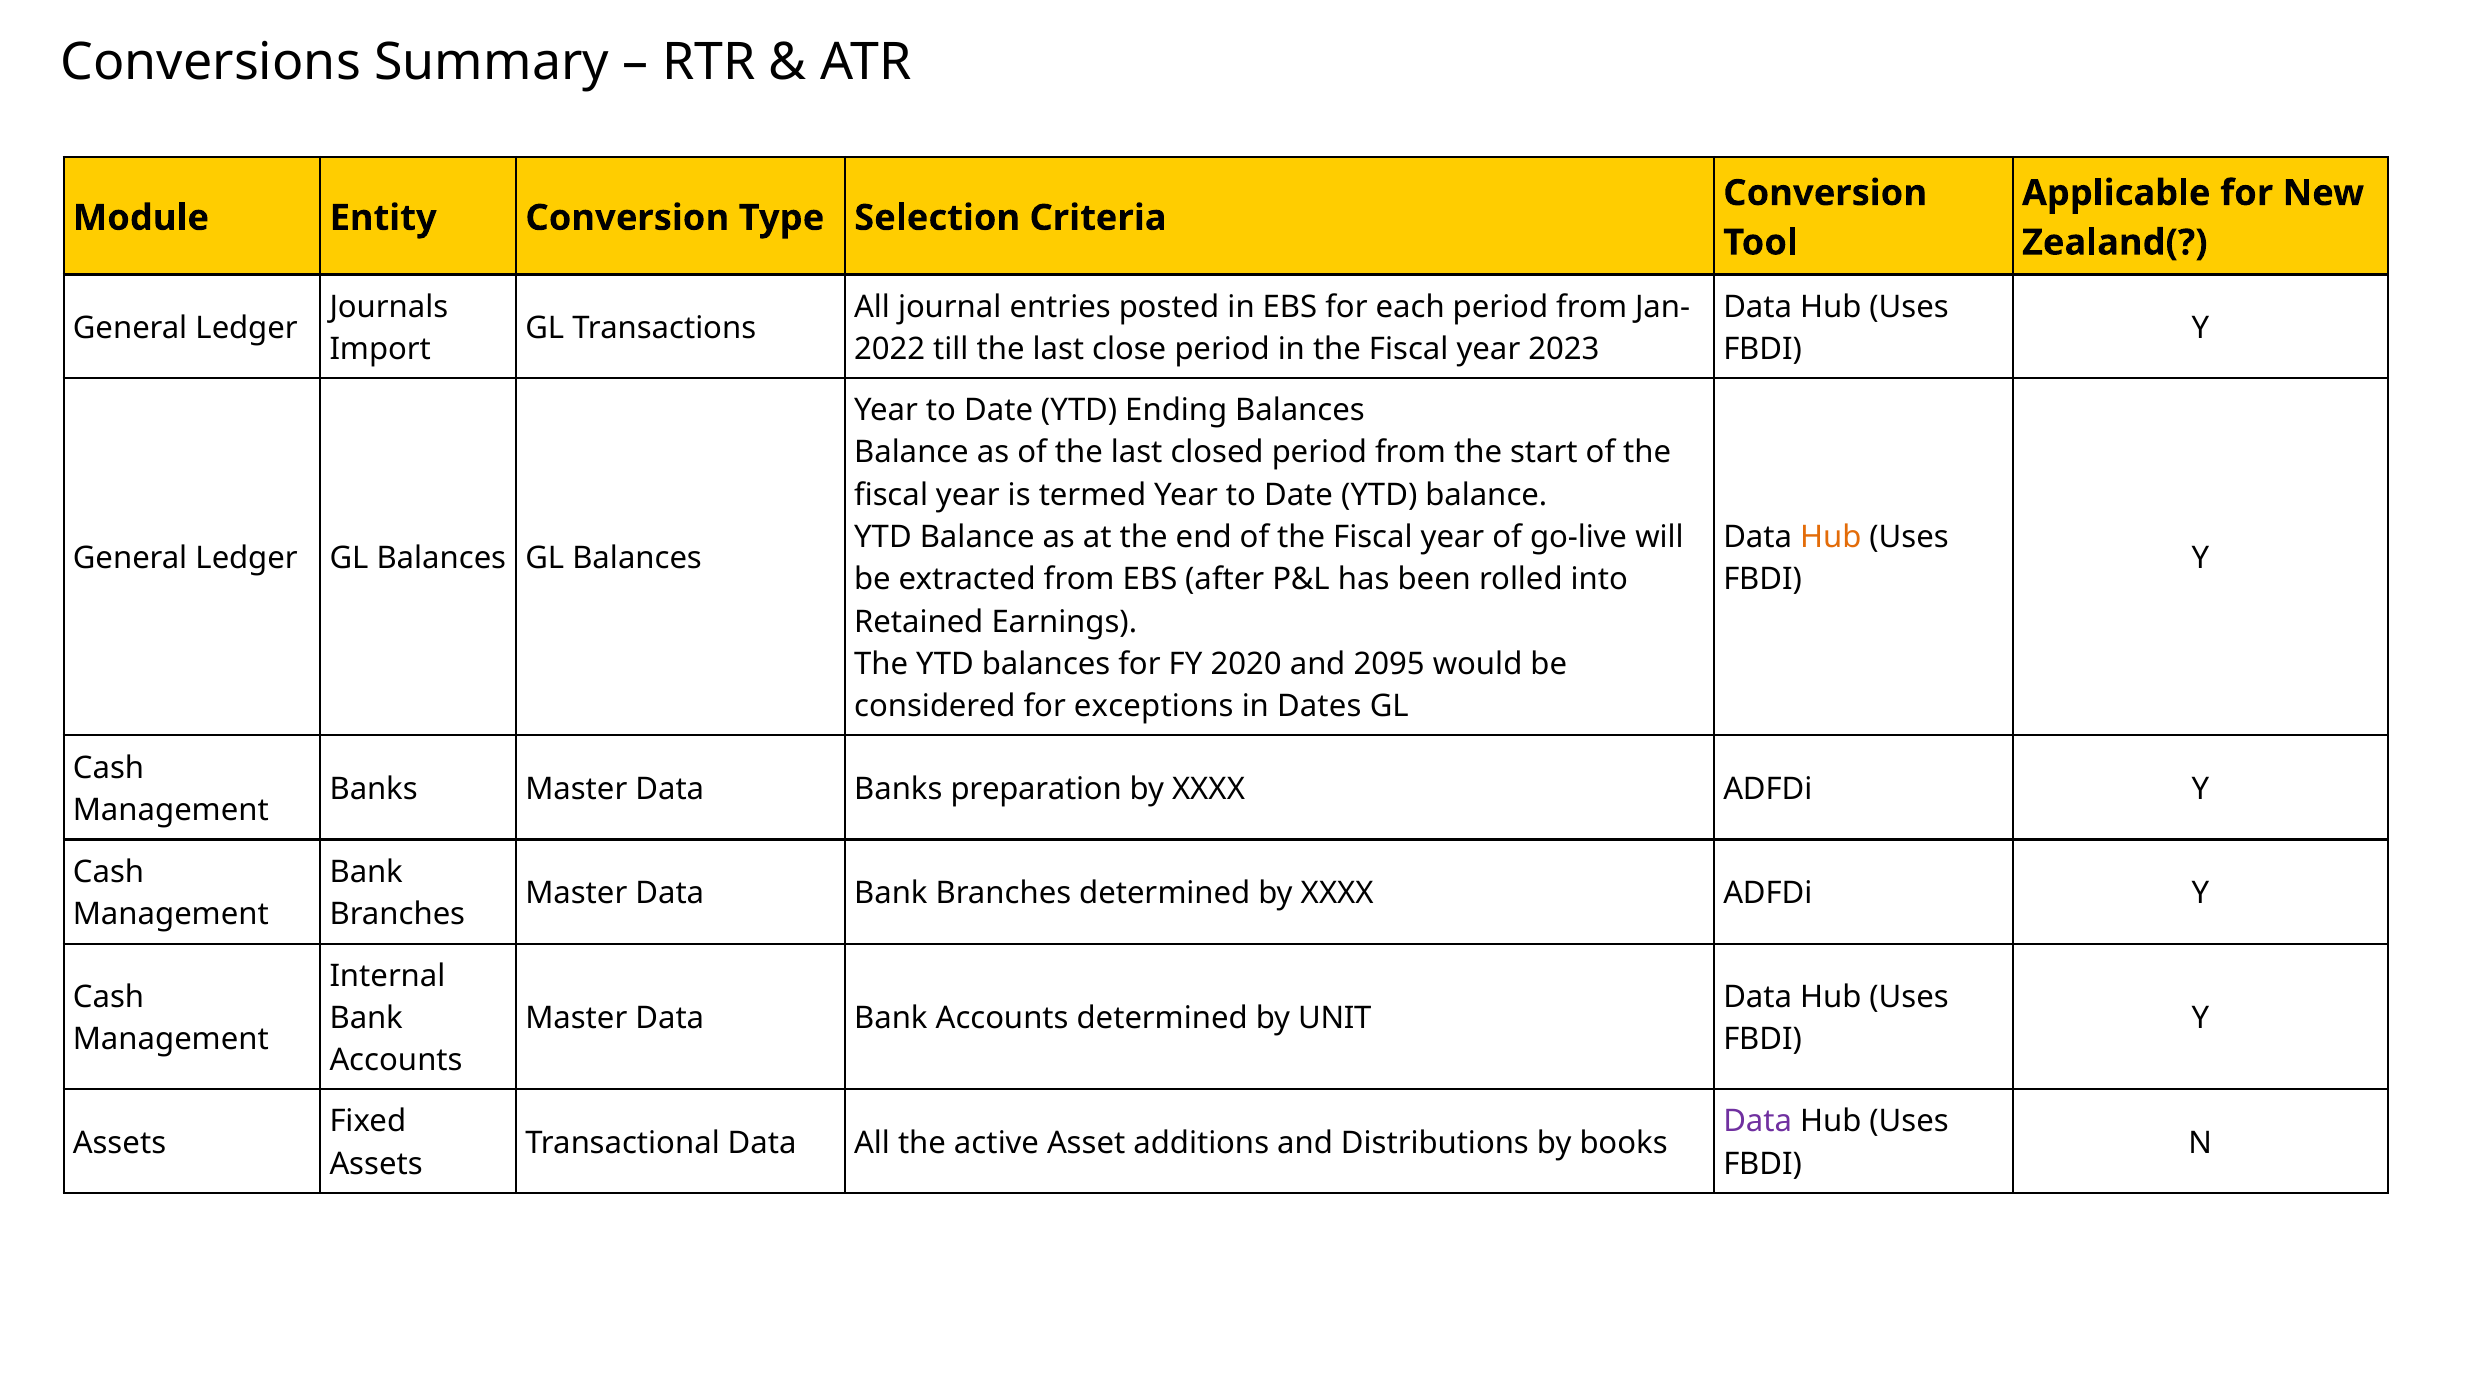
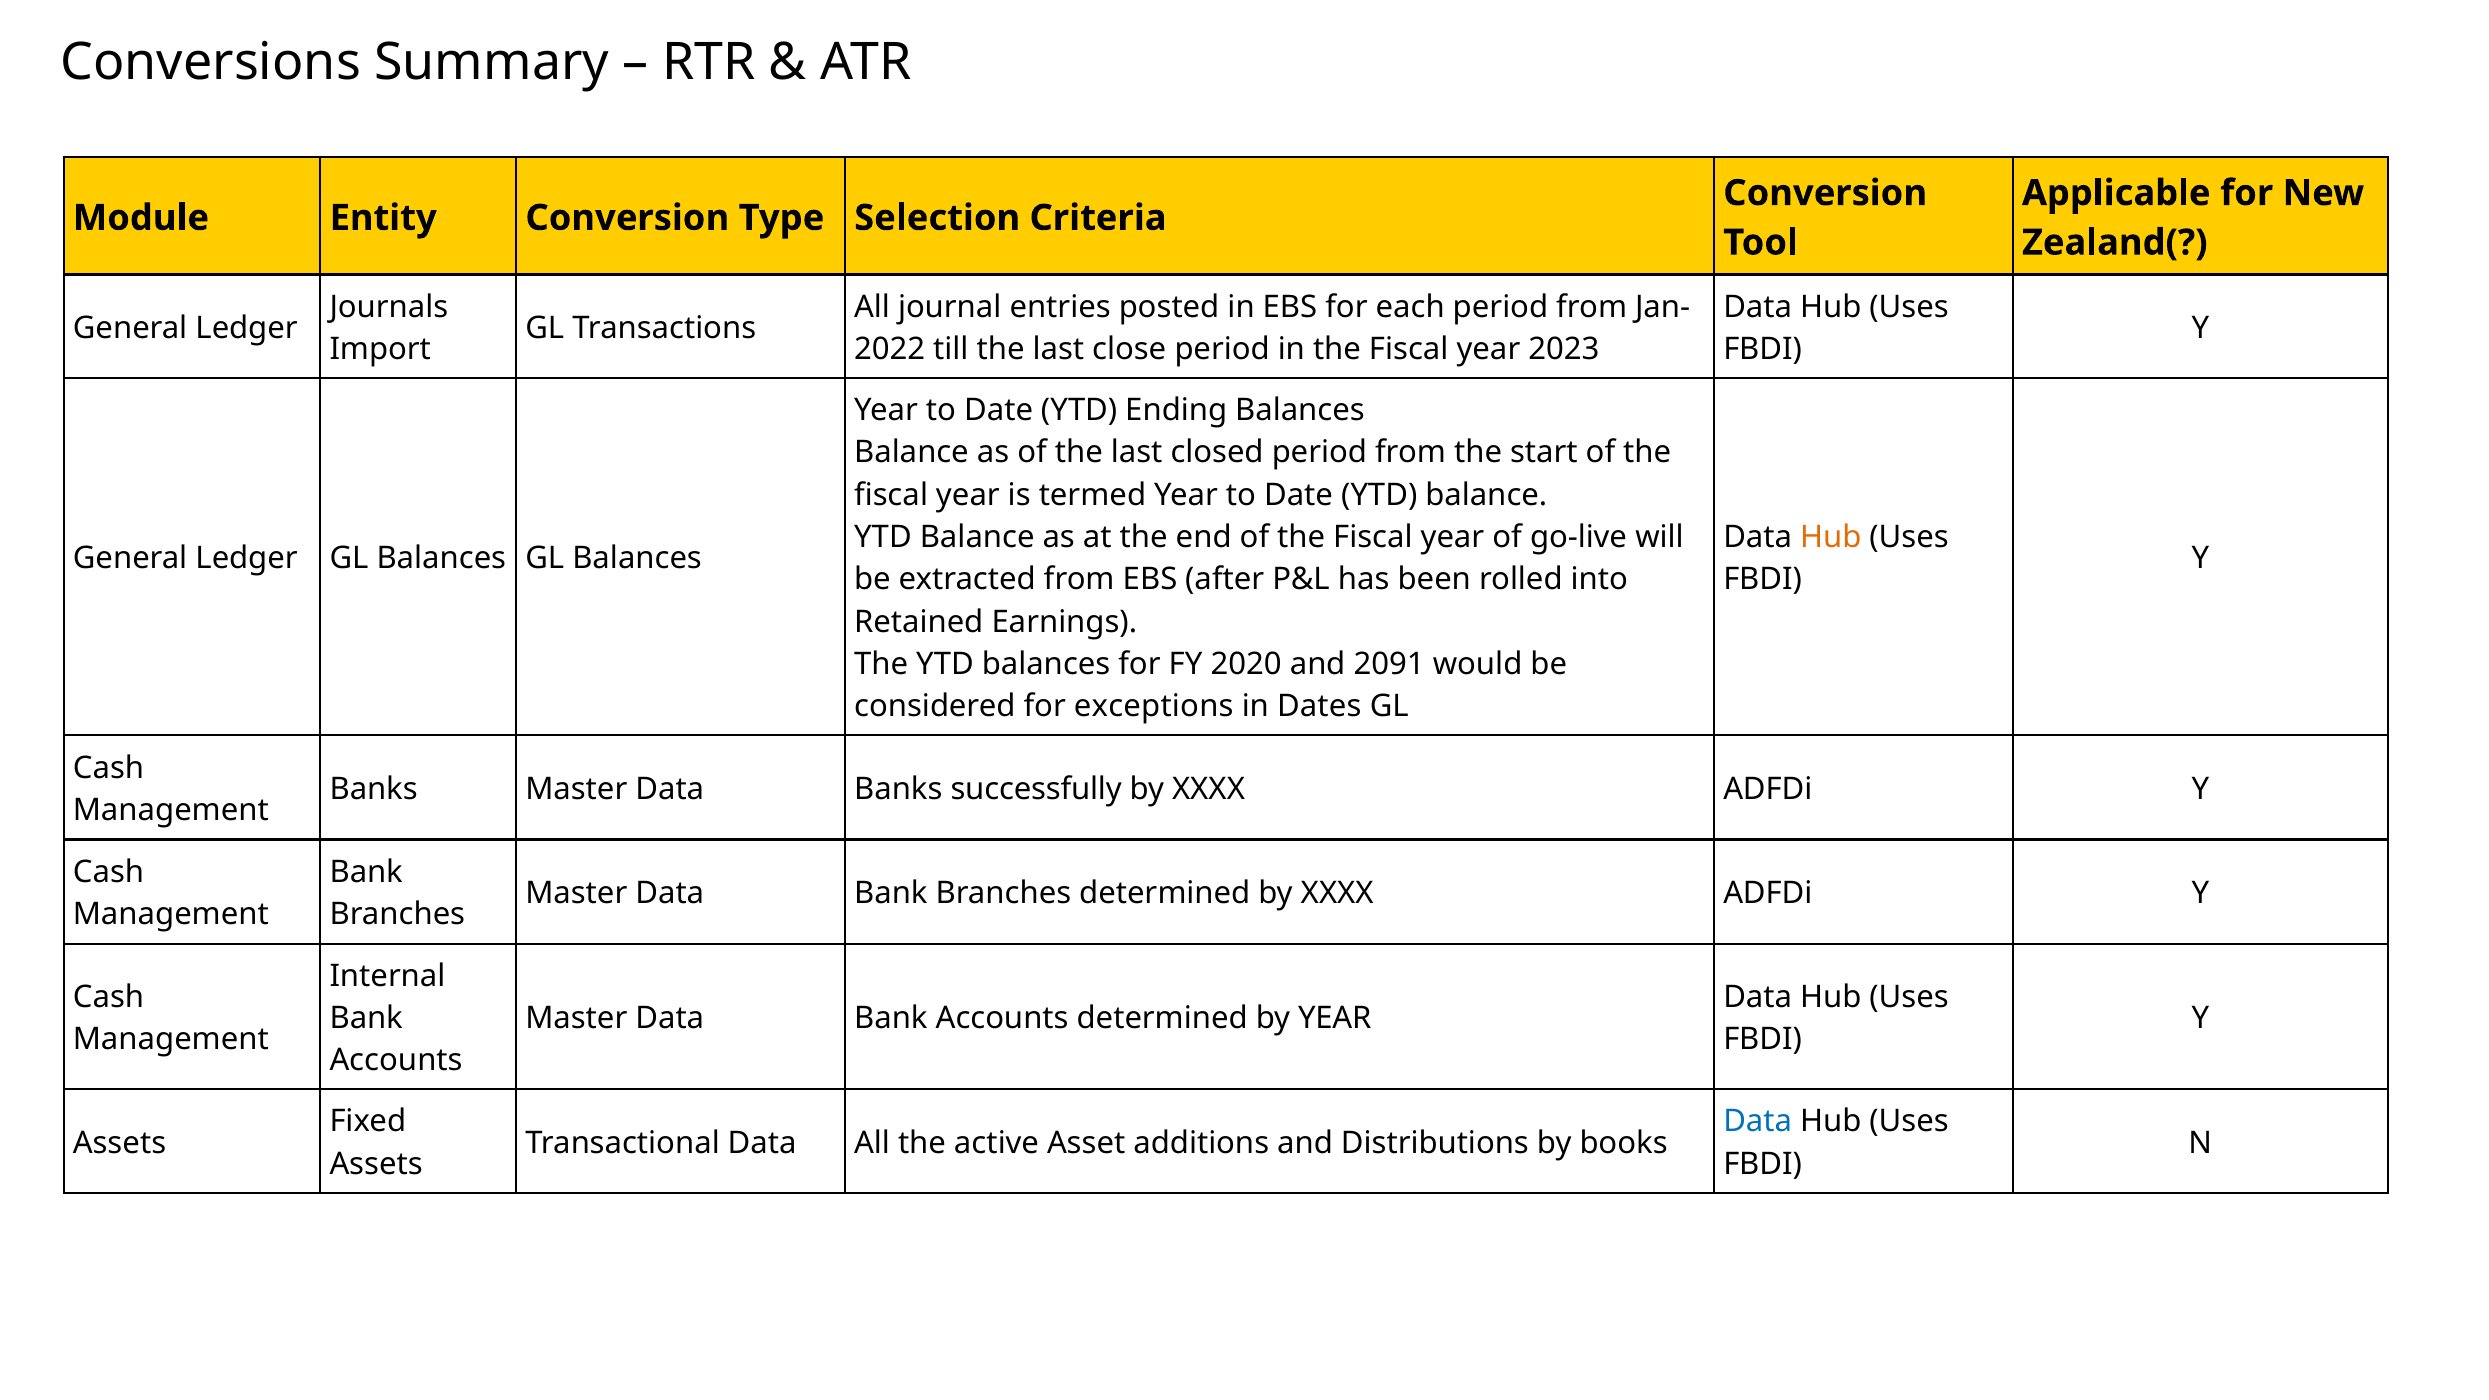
2095: 2095 -> 2091 (1389, 664)
preparation: preparation -> successfully (1036, 789)
by UNIT: UNIT -> YEAR (1335, 1018)
Data colour: purple -> blue (1758, 1122)
